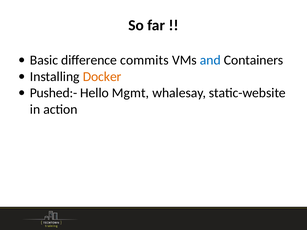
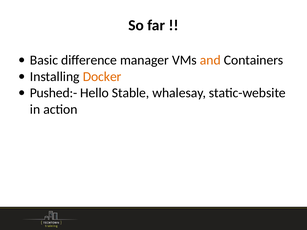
commits: commits -> manager (145, 60)
and colour: blue -> orange (210, 60)
Mgmt: Mgmt -> Stable (131, 93)
